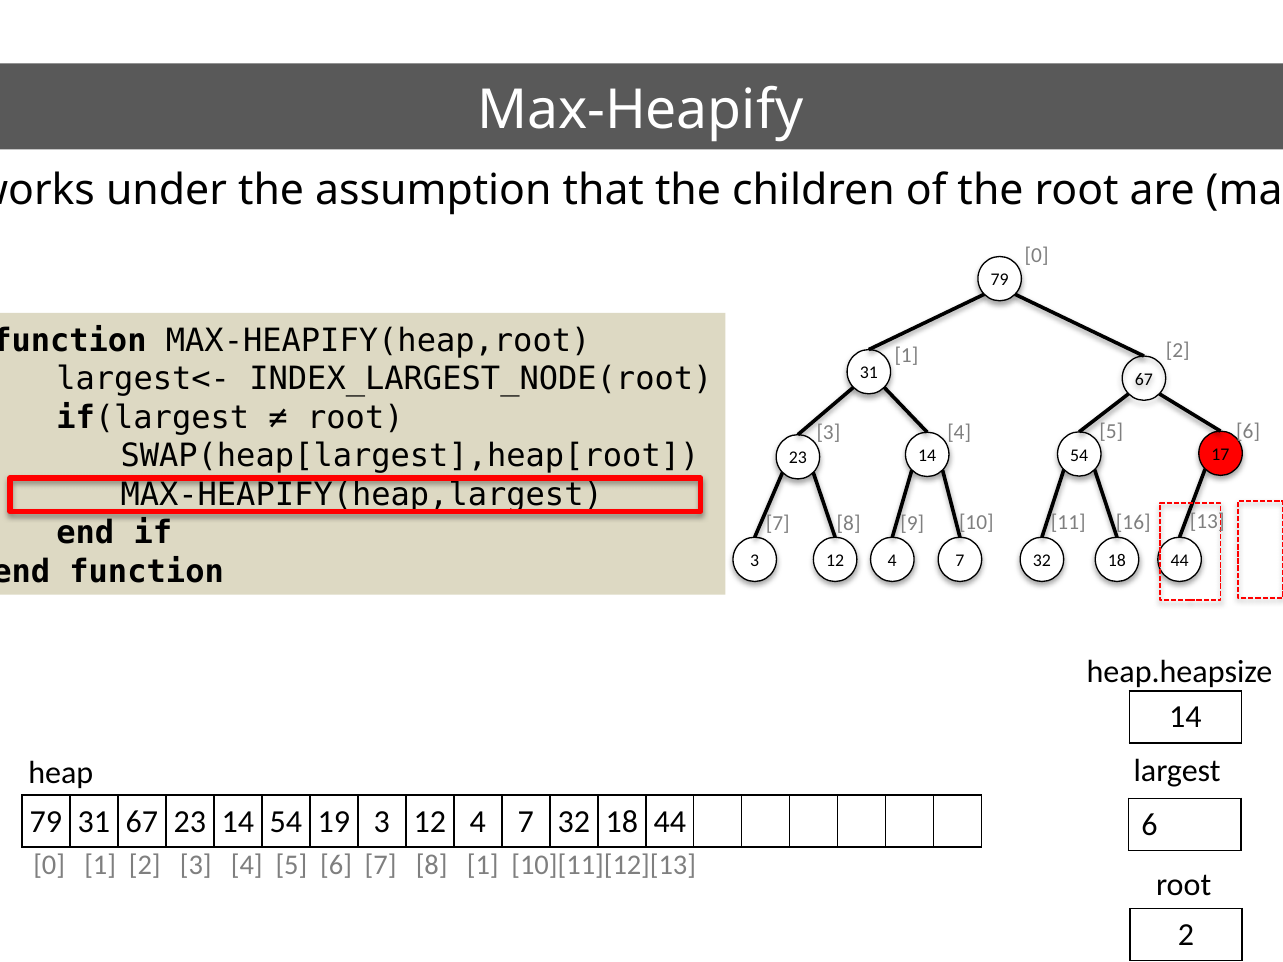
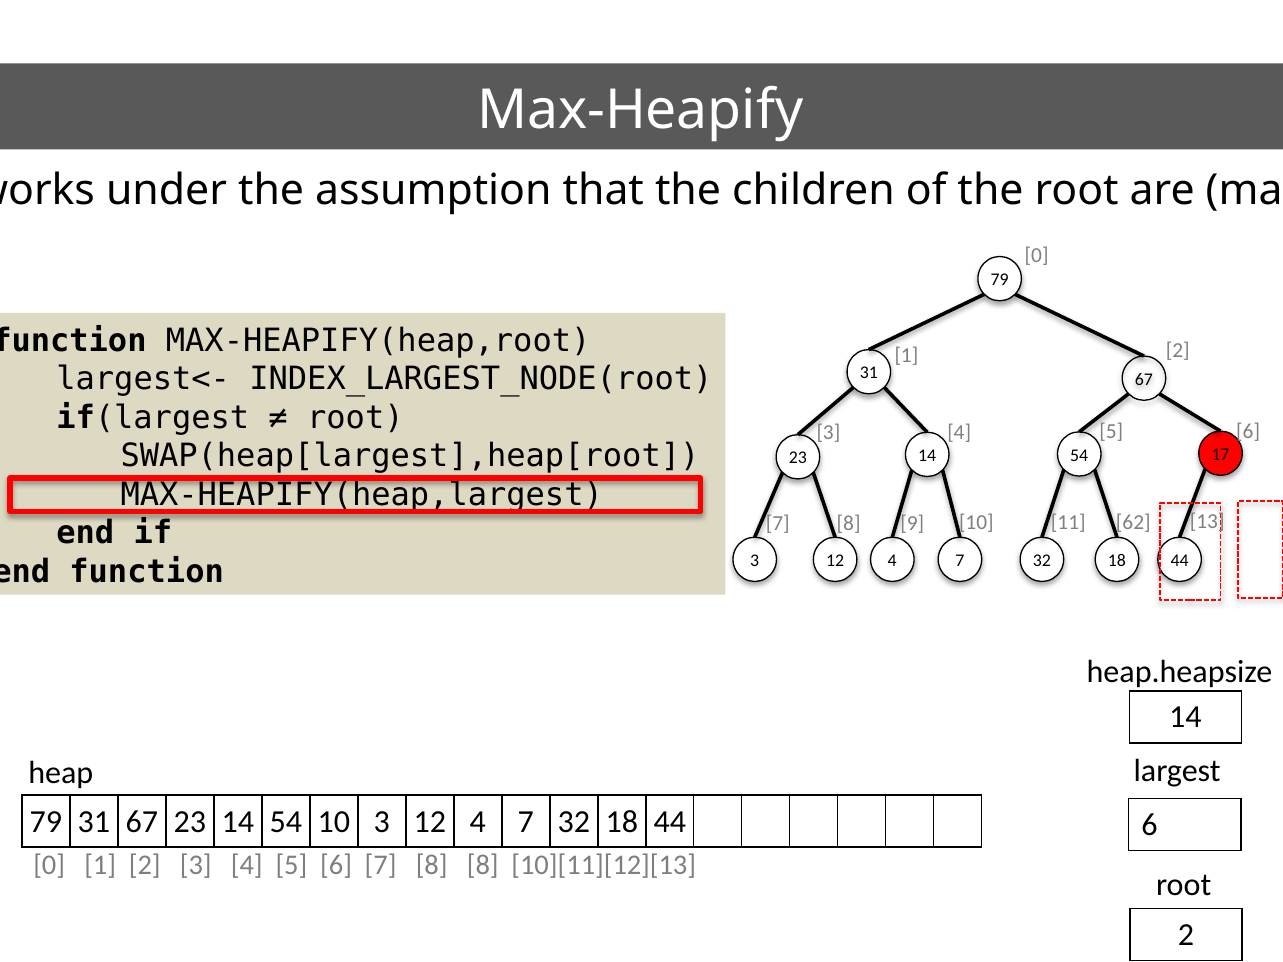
16: 16 -> 62 (1133, 522)
54 19: 19 -> 10 (334, 822)
8 1: 1 -> 8 (483, 865)
